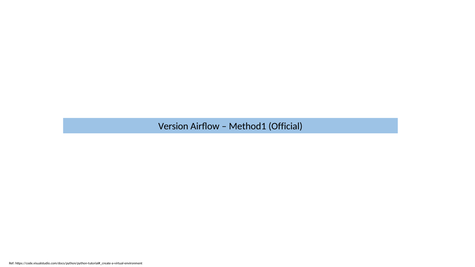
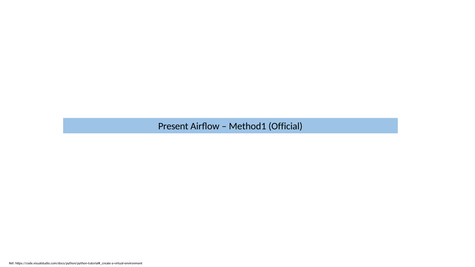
Version: Version -> Present (173, 126)
